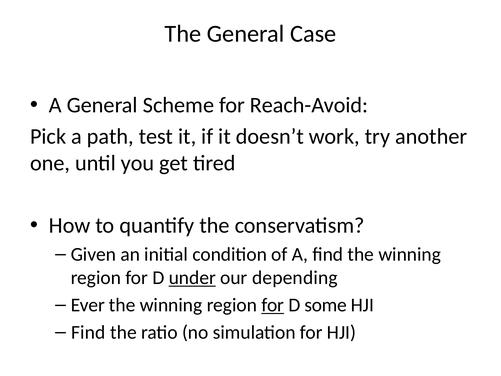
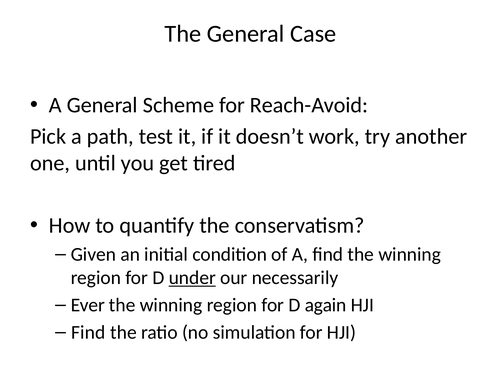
depending: depending -> necessarily (295, 278)
for underline: present -> none (273, 305)
some: some -> again (326, 305)
